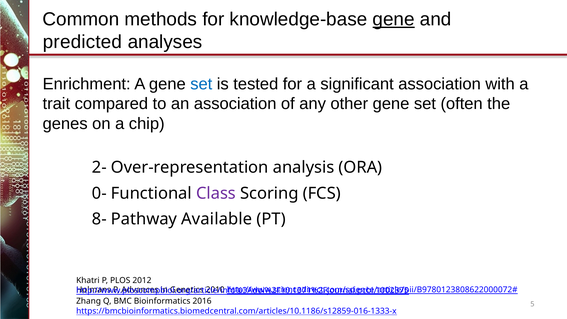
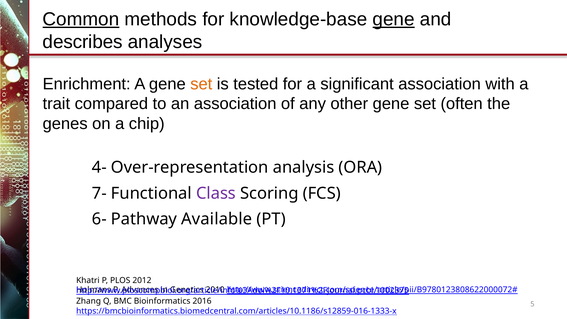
Common underline: none -> present (81, 19)
predicted: predicted -> describes (83, 42)
set colour: blue -> orange (201, 84)
2-: 2- -> 4- (99, 167)
0-: 0- -> 7- (99, 193)
8-: 8- -> 6- (99, 219)
